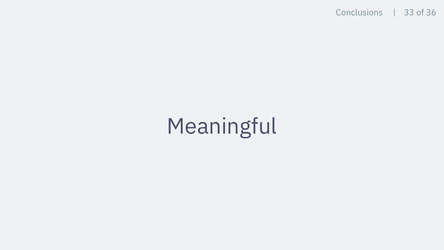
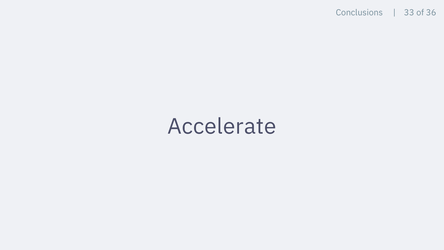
Meaningful: Meaningful -> Accelerate (222, 126)
